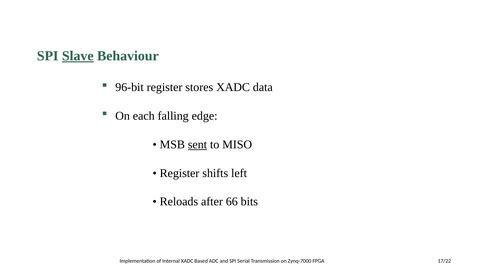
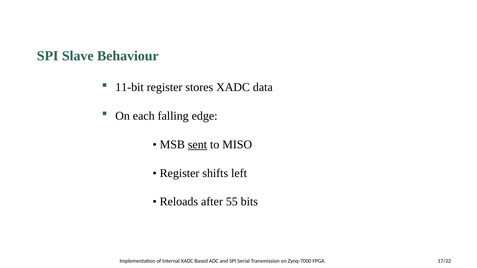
Slave underline: present -> none (78, 56)
96-bit: 96-bit -> 11-bit (130, 87)
66: 66 -> 55 (232, 202)
